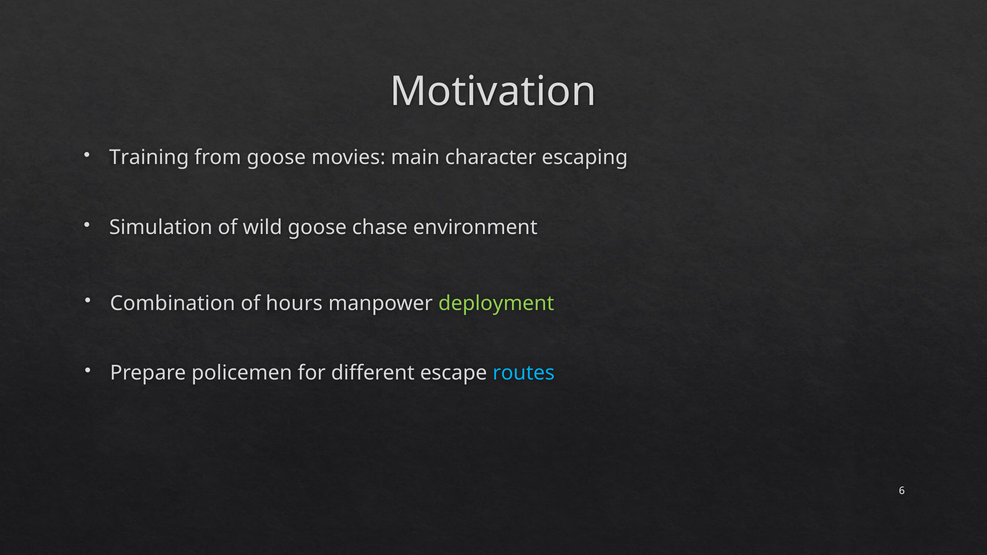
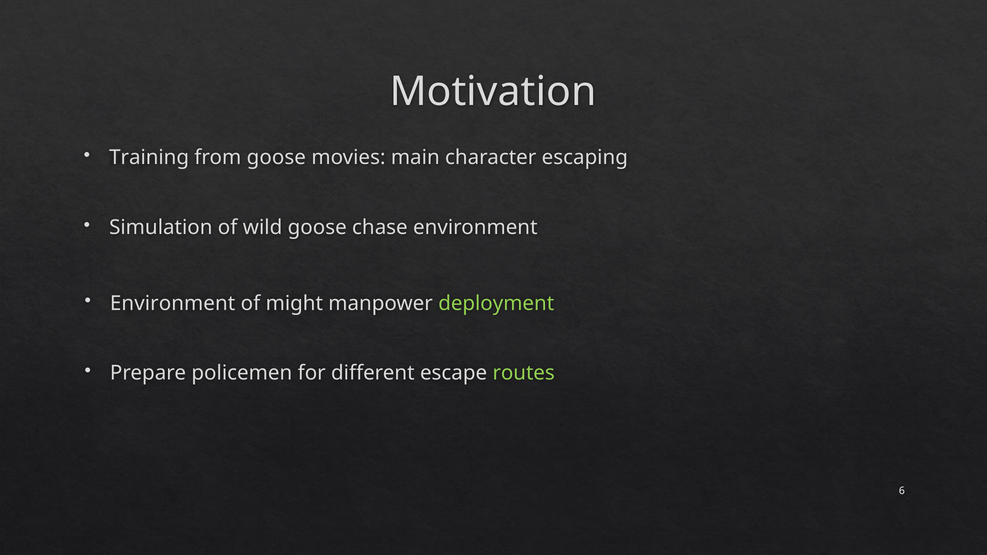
Combination: Combination -> Environment (173, 303)
hours: hours -> might (294, 303)
routes colour: light blue -> light green (524, 373)
